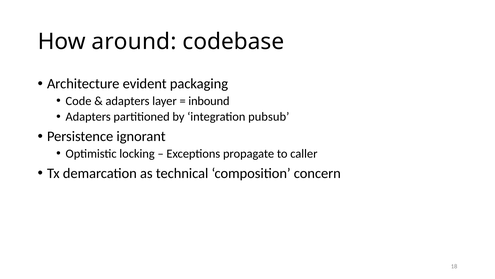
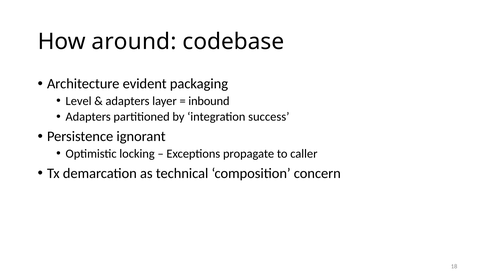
Code: Code -> Level (79, 101)
pubsub: pubsub -> success (269, 117)
